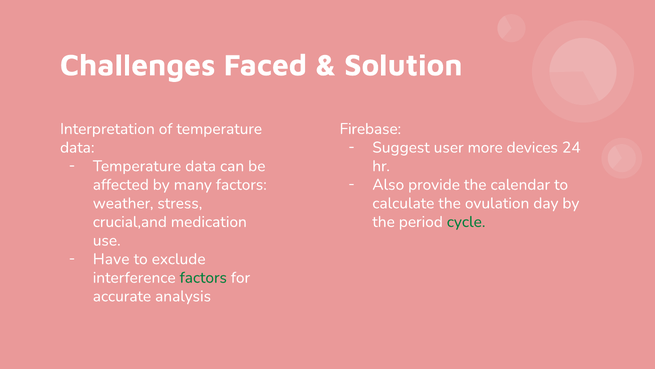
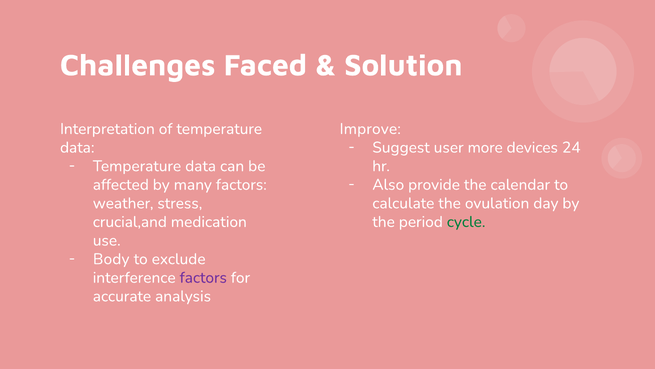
Firebase: Firebase -> Improve (370, 129)
Have: Have -> Body (111, 259)
factors colour: green -> purple (203, 277)
